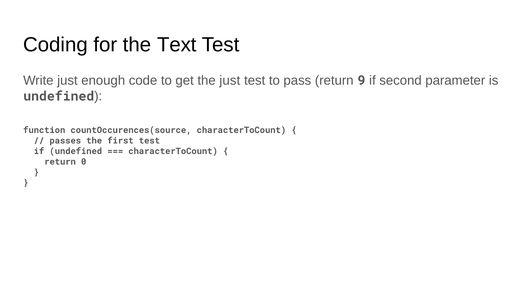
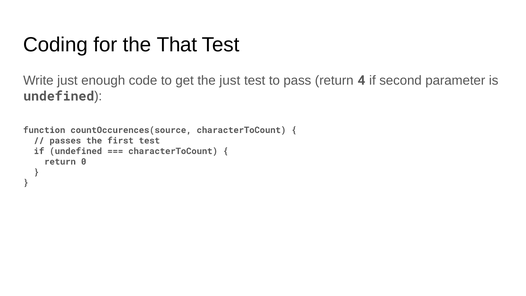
Text: Text -> That (177, 45)
9: 9 -> 4 (362, 80)
